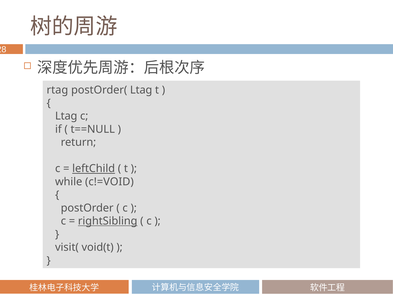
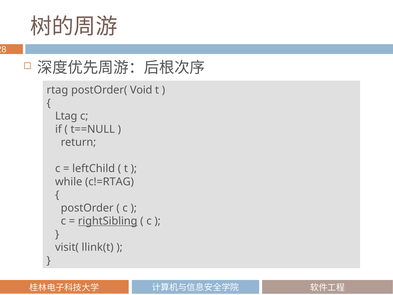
postOrder( Ltag: Ltag -> Void (141, 90)
leftChild underline: present -> none (94, 168)
c!=VOID: c!=VOID -> c!=RTAG (109, 182)
void(t: void(t -> llink(t (98, 247)
